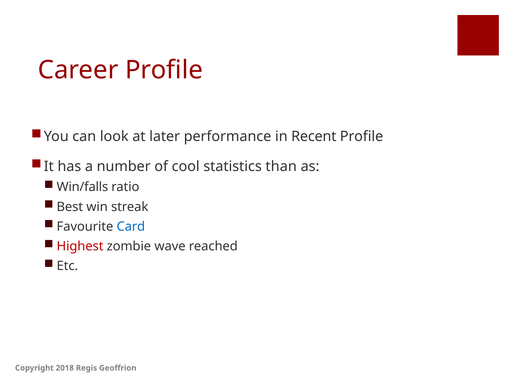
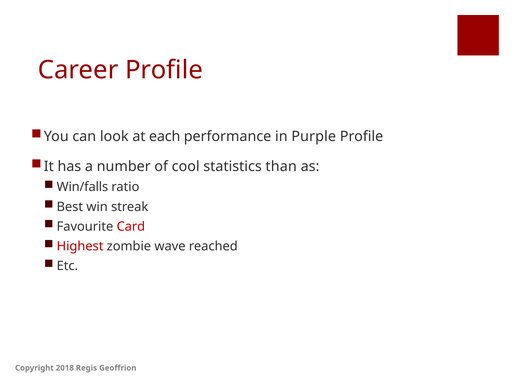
later: later -> each (165, 137)
Recent: Recent -> Purple (314, 137)
Card colour: blue -> red (131, 227)
